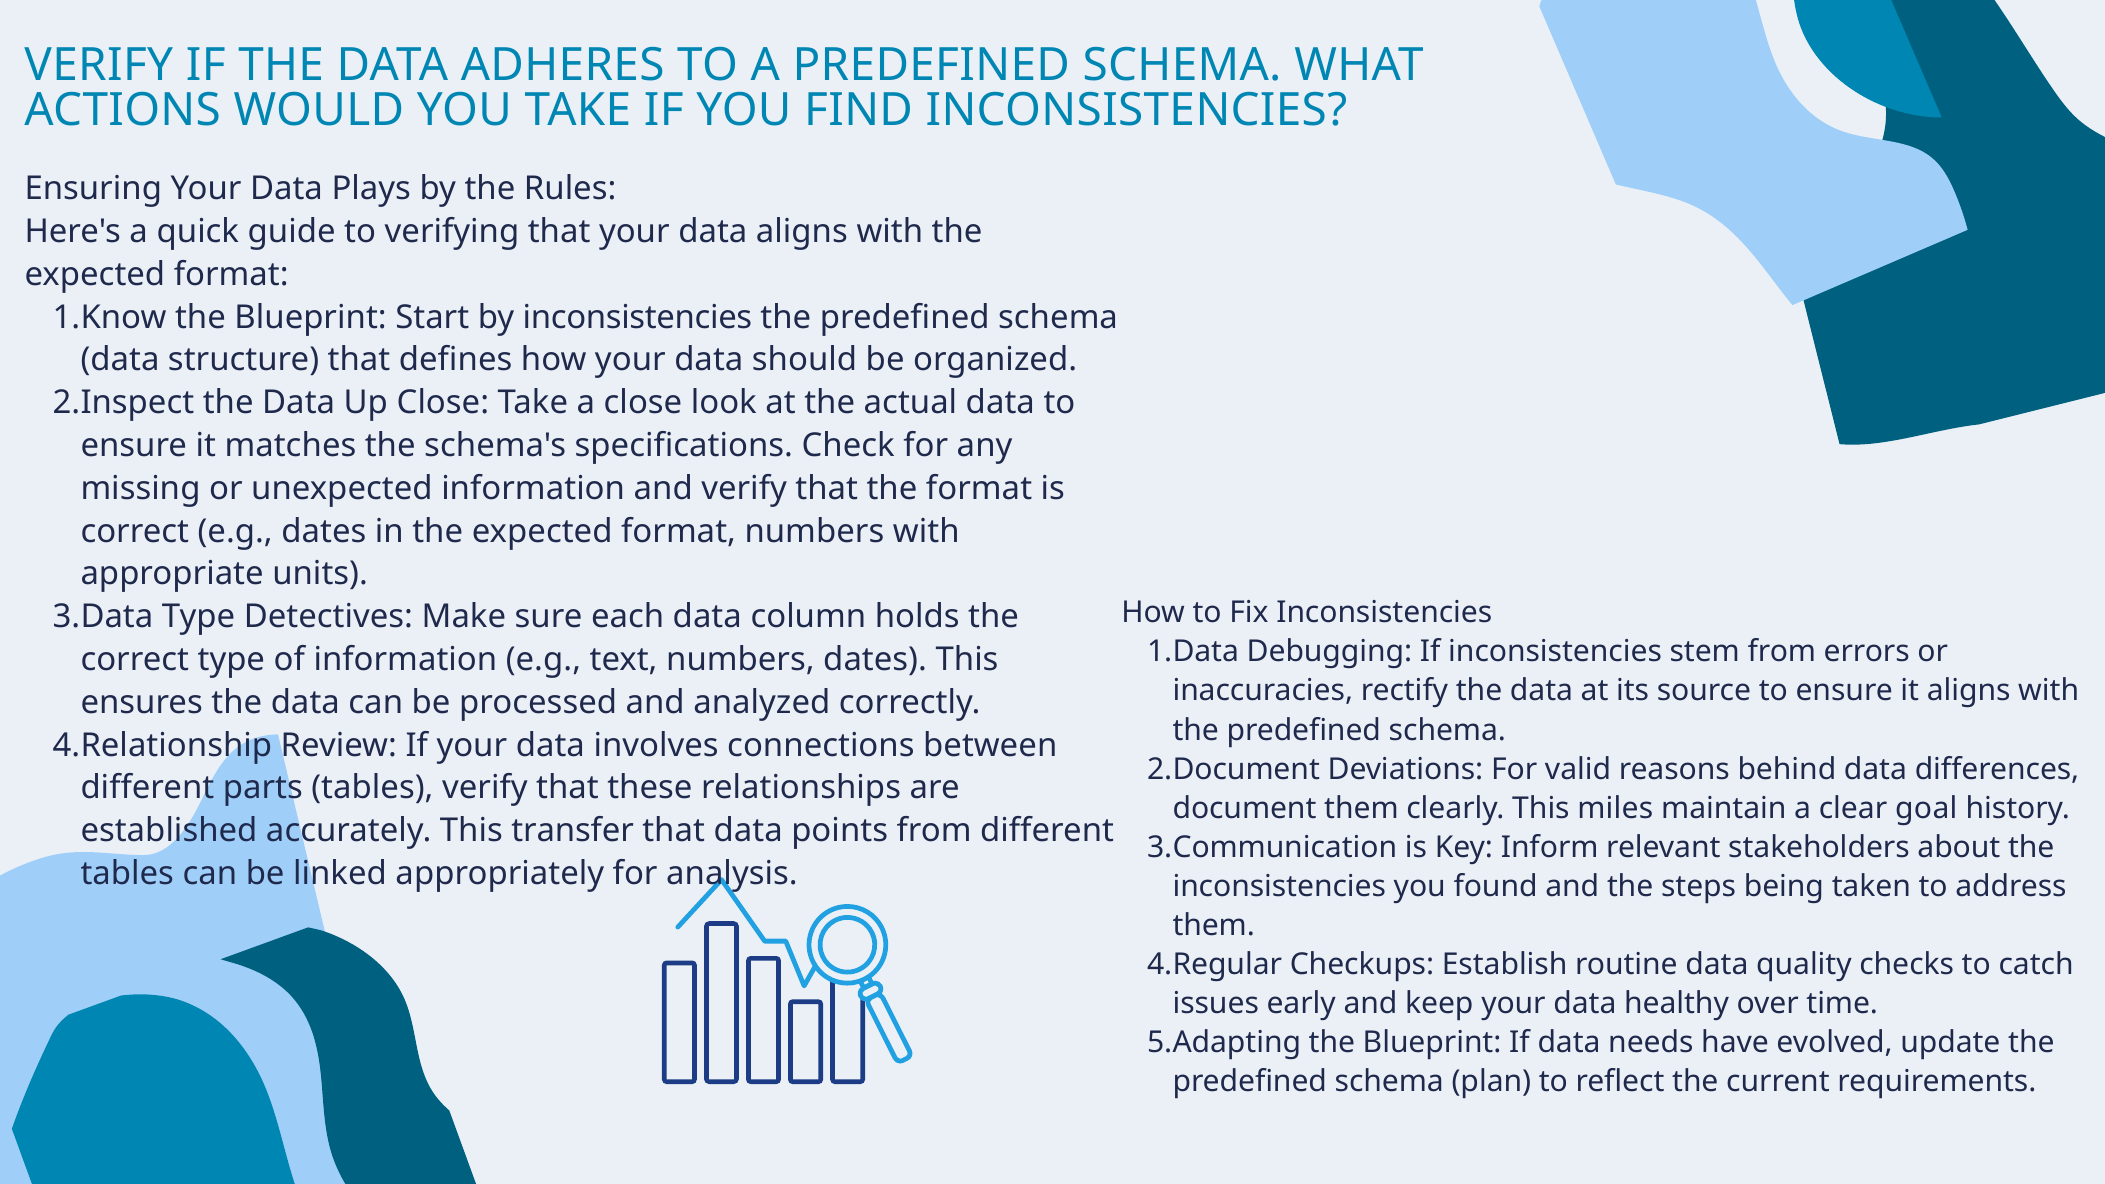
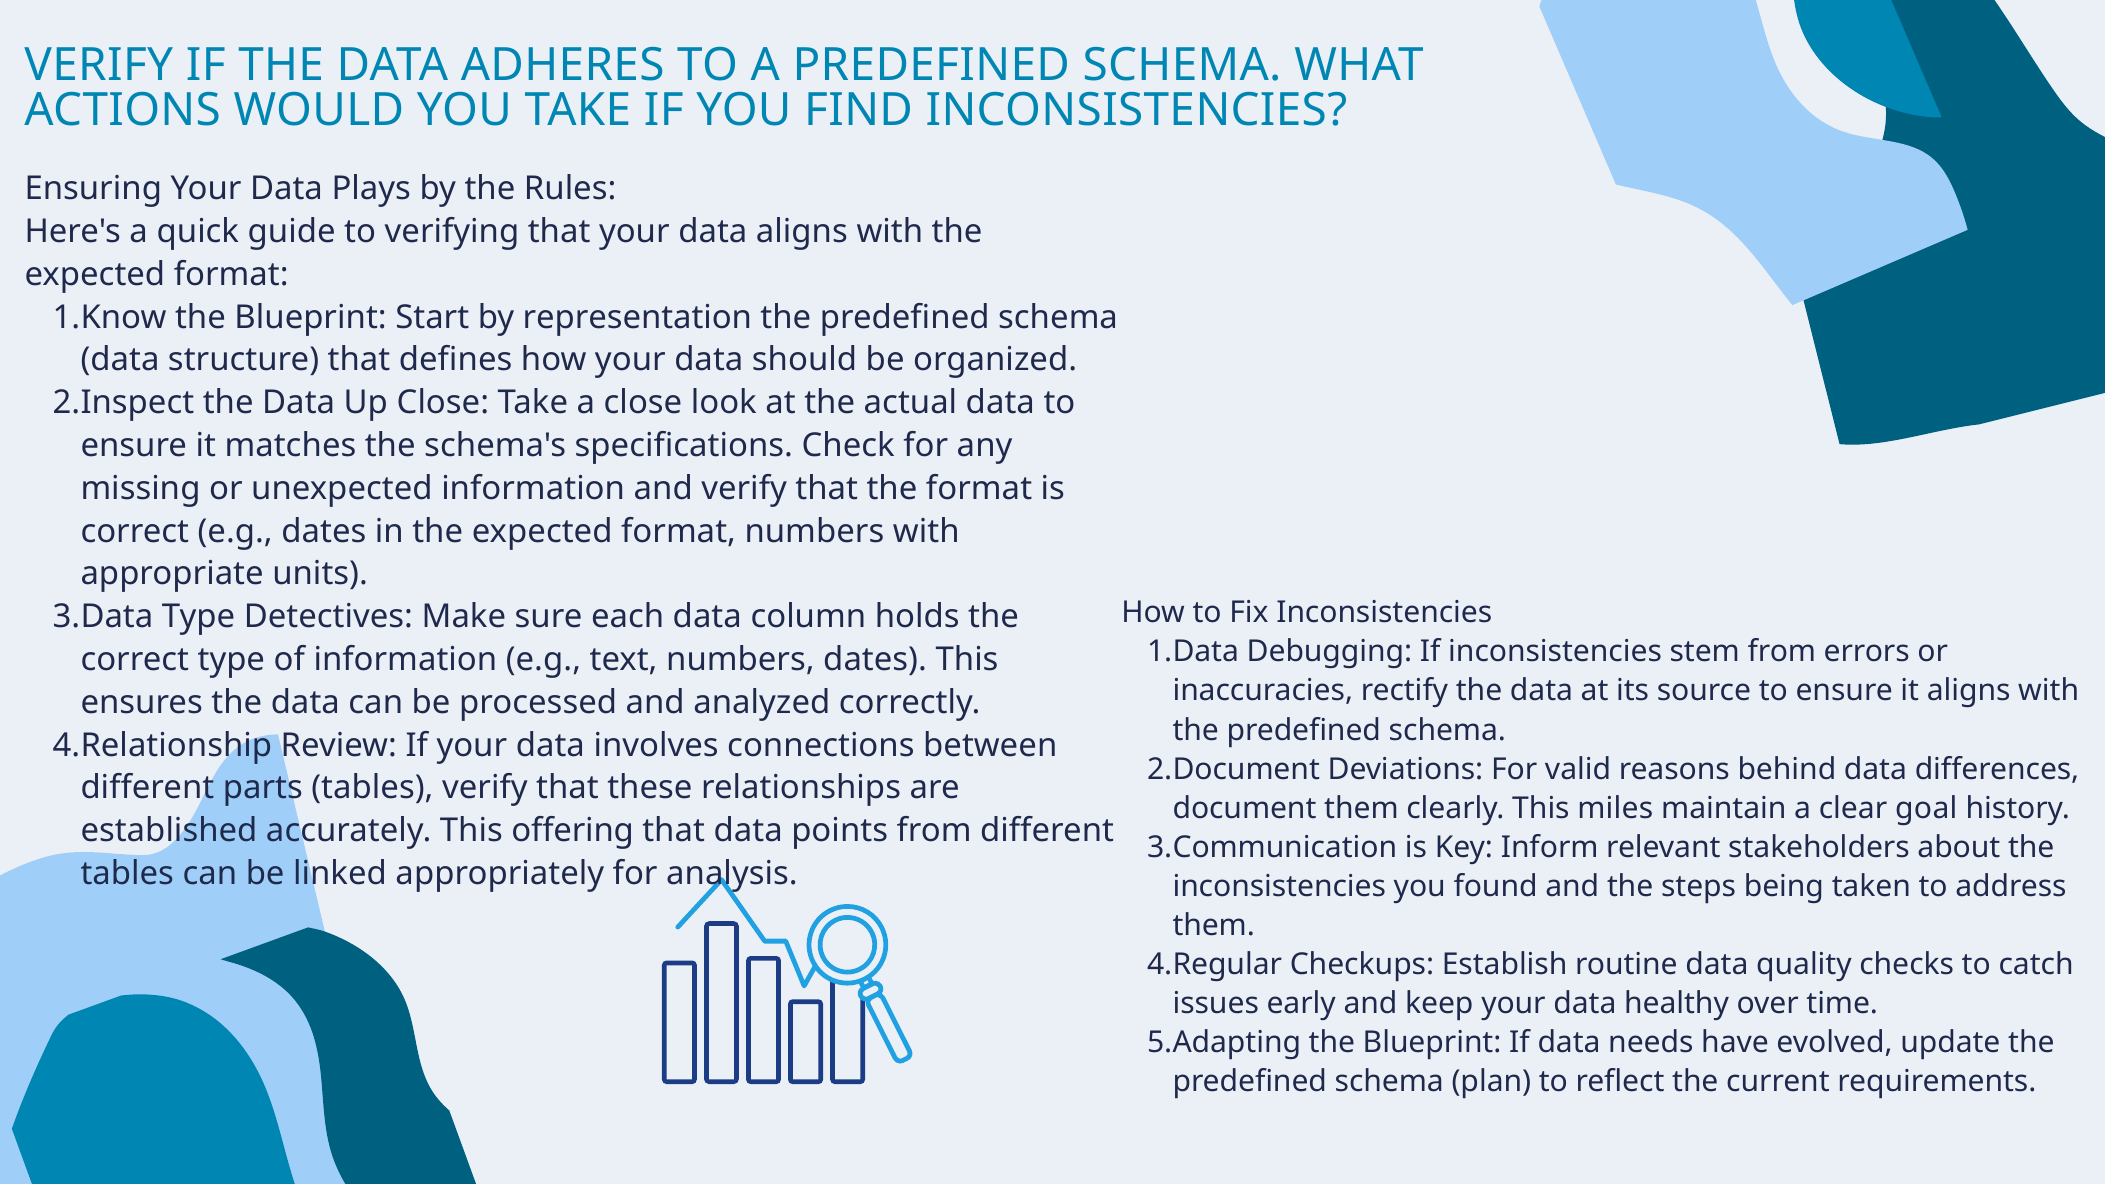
by inconsistencies: inconsistencies -> representation (637, 317)
transfer: transfer -> offering (573, 831)
